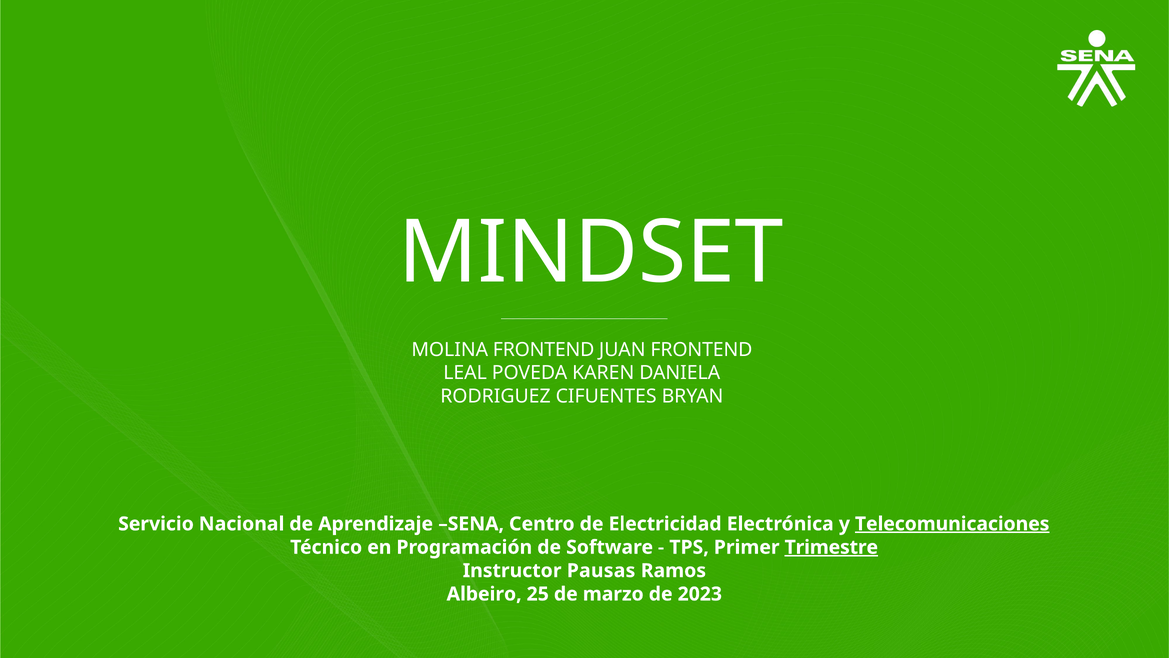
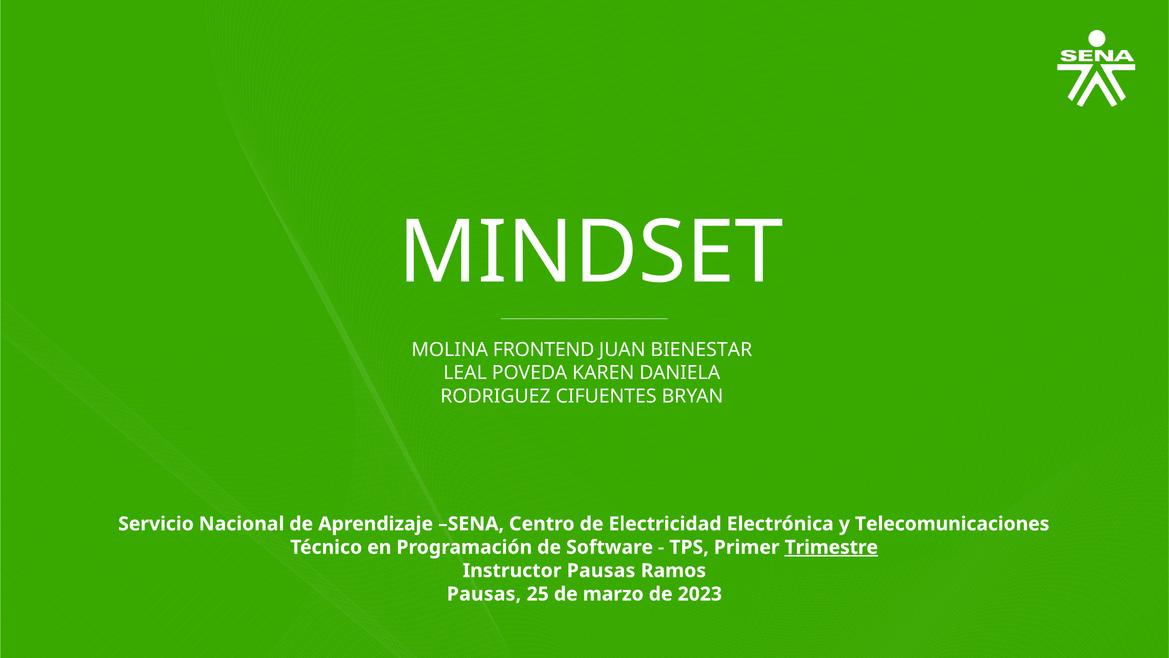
JUAN FRONTEND: FRONTEND -> BIENESTAR (701, 349)
Telecomunicaciones underline: present -> none (952, 524)
Albeiro: Albeiro -> Pausas (484, 594)
